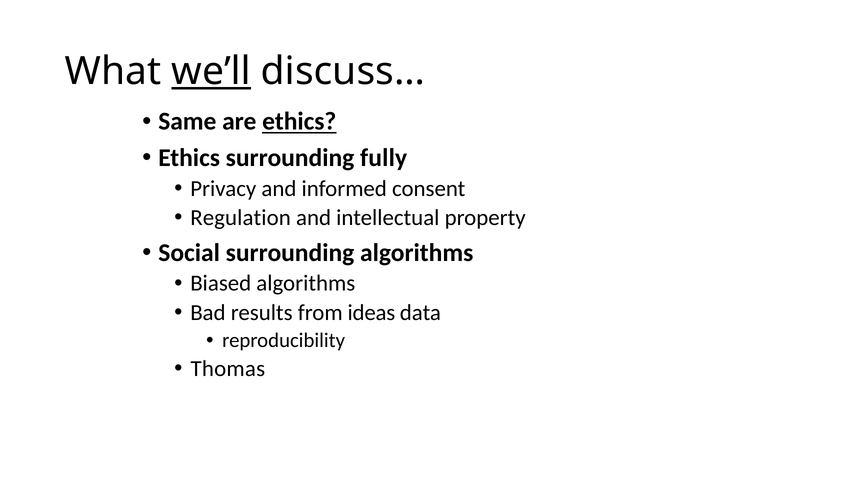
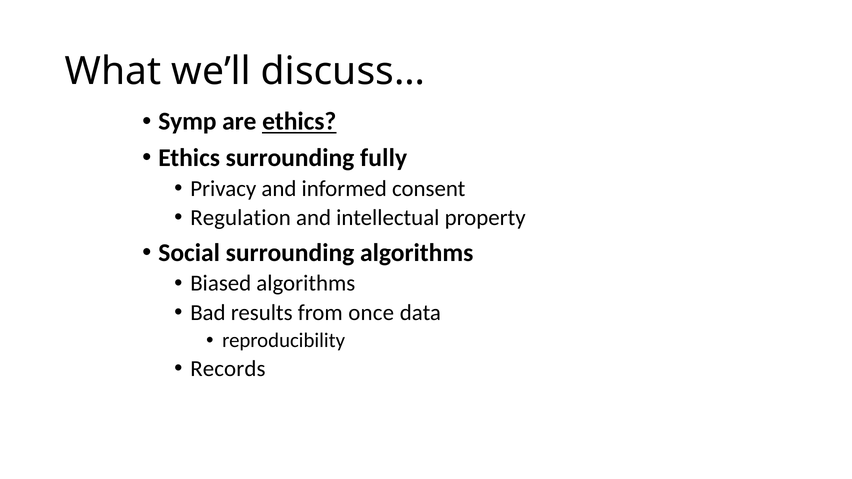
we’ll underline: present -> none (211, 72)
Same: Same -> Symp (187, 122)
ideas: ideas -> once (371, 313)
Thomas: Thomas -> Records (228, 369)
